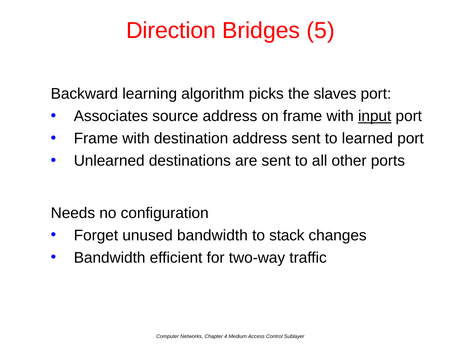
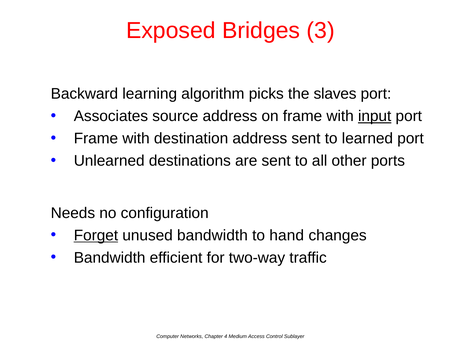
Direction: Direction -> Exposed (171, 30)
5: 5 -> 3 (321, 30)
Forget underline: none -> present (96, 235)
stack: stack -> hand (287, 235)
